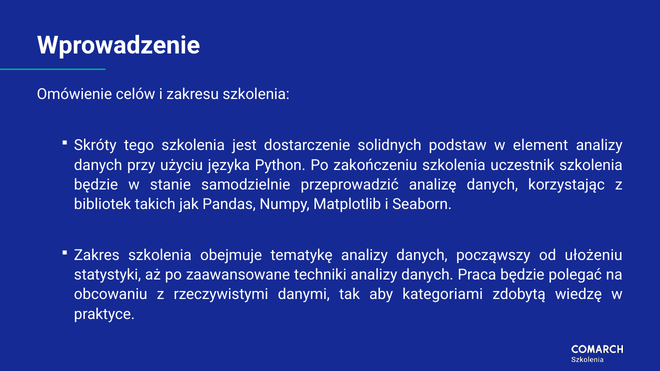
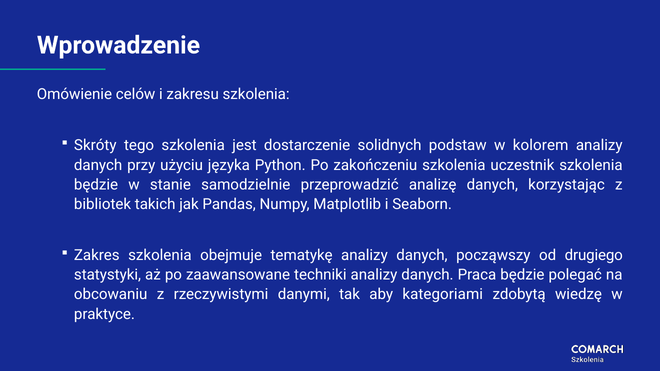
element: element -> kolorem (541, 146)
ułożeniu: ułożeniu -> drugiego (594, 256)
